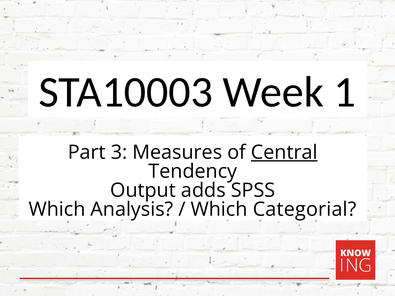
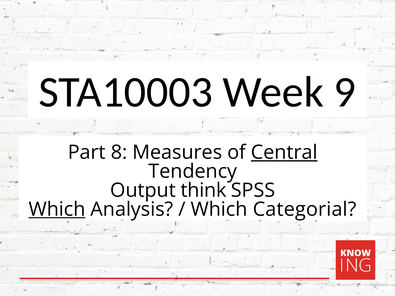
1: 1 -> 9 (345, 92)
3: 3 -> 8 (119, 153)
adds: adds -> think (203, 190)
Which underline: none -> present (57, 209)
